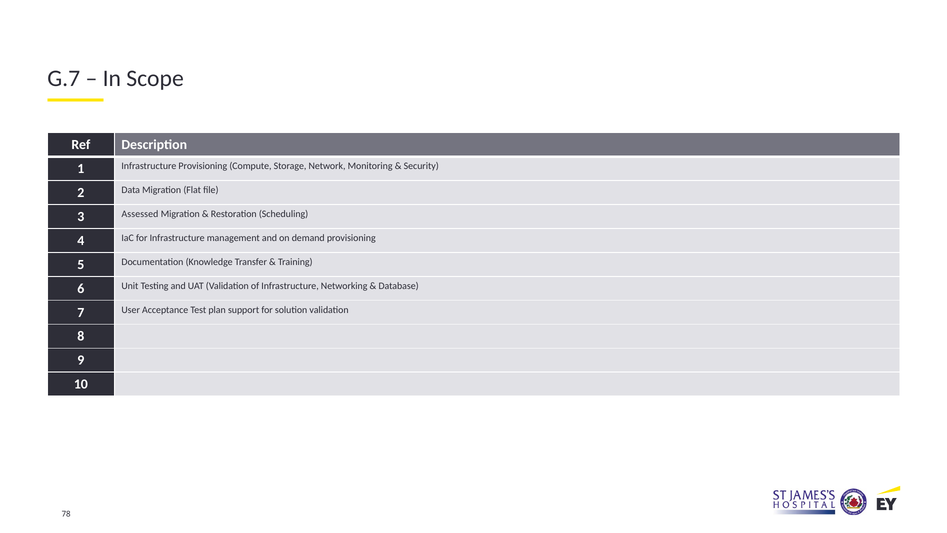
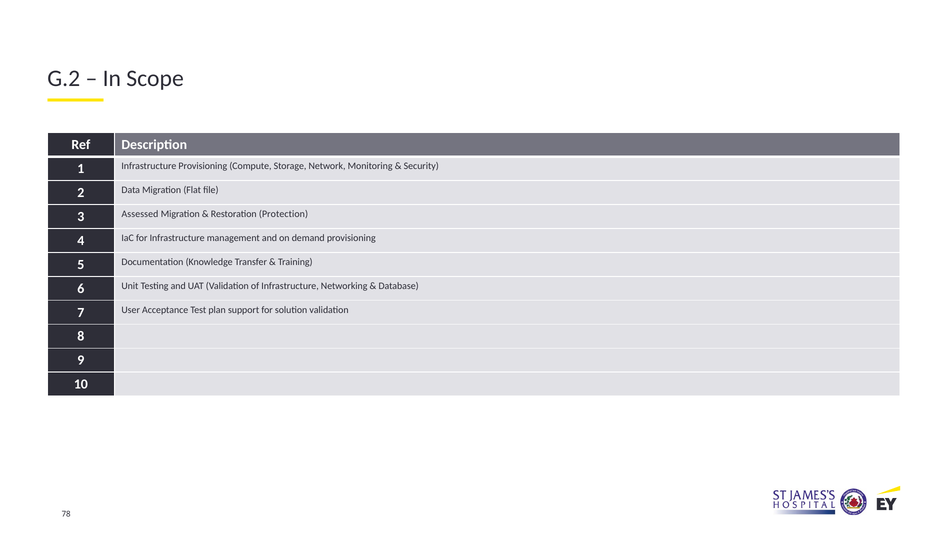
G.7: G.7 -> G.2 (64, 78)
Scheduling: Scheduling -> Protection (283, 214)
